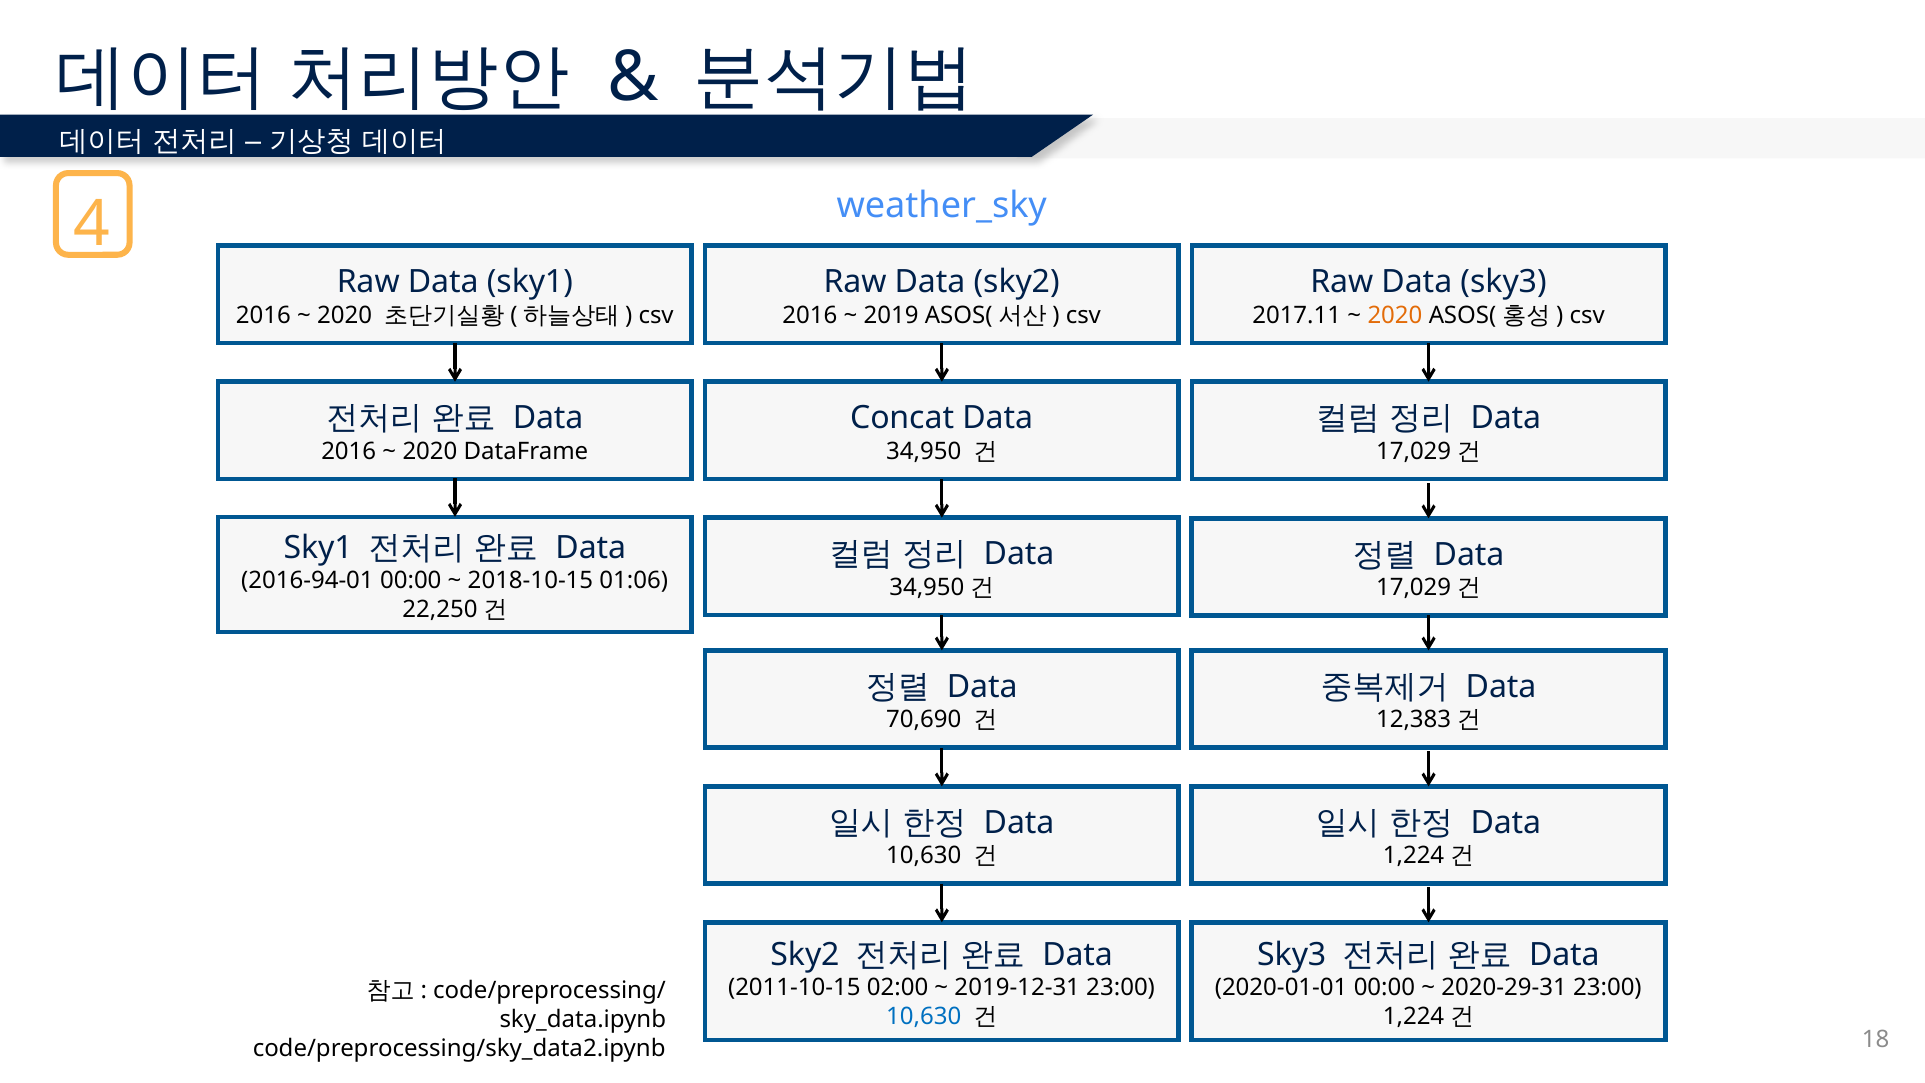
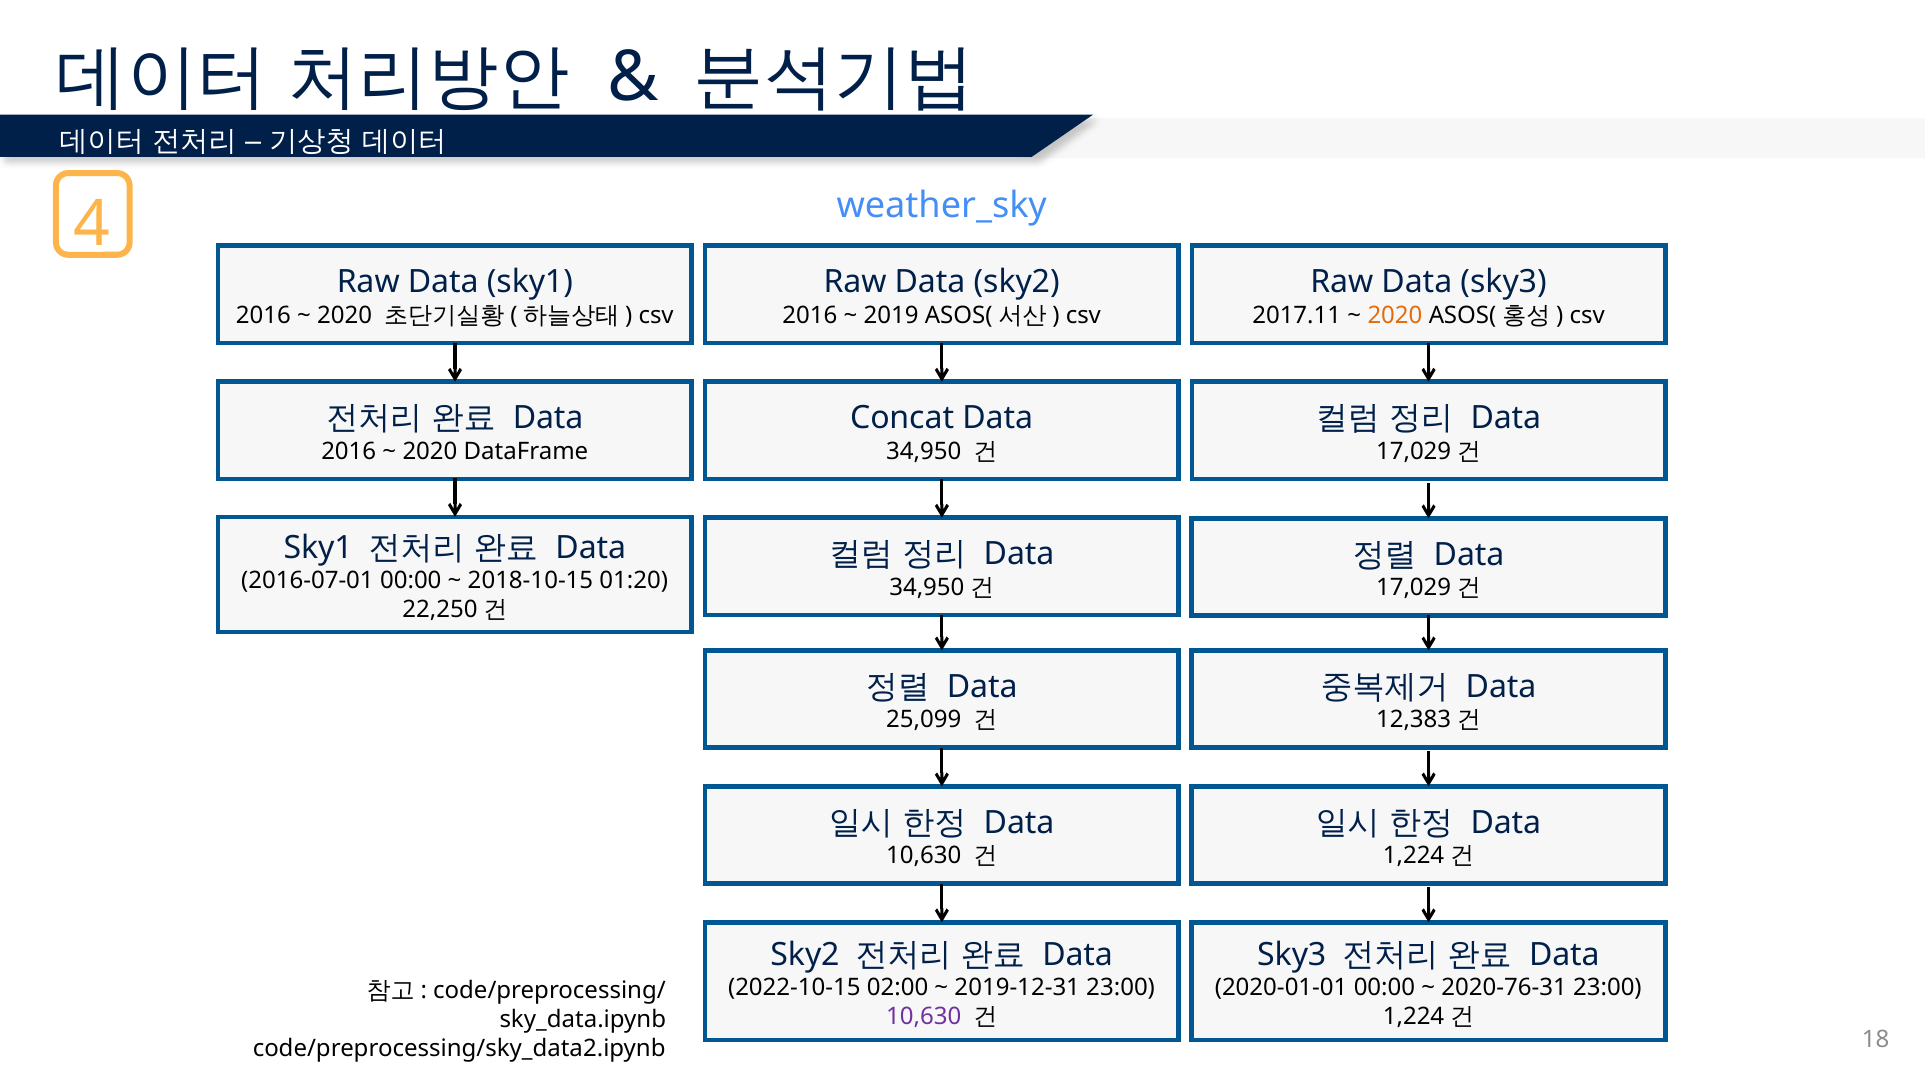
2016-94-01: 2016-94-01 -> 2016-07-01 (307, 581)
01:06: 01:06 -> 01:20 (634, 581)
70,690: 70,690 -> 25,099 (924, 720)
2011-10-15: 2011-10-15 -> 2022-10-15 (794, 987)
2020-29-31: 2020-29-31 -> 2020-76-31 (1504, 987)
10,630 colour: blue -> purple (924, 1016)
